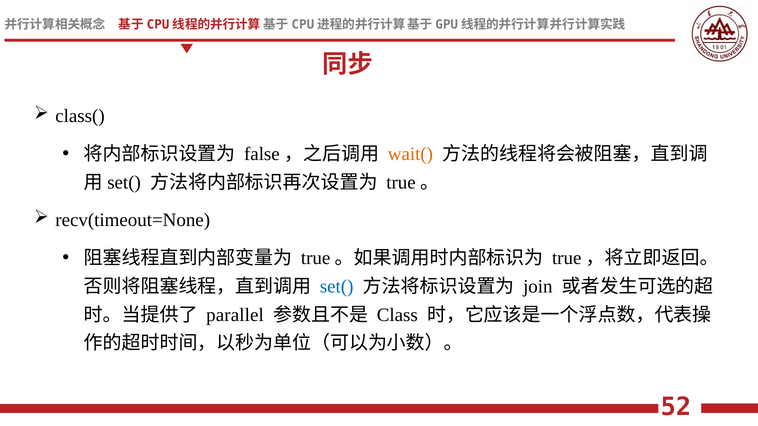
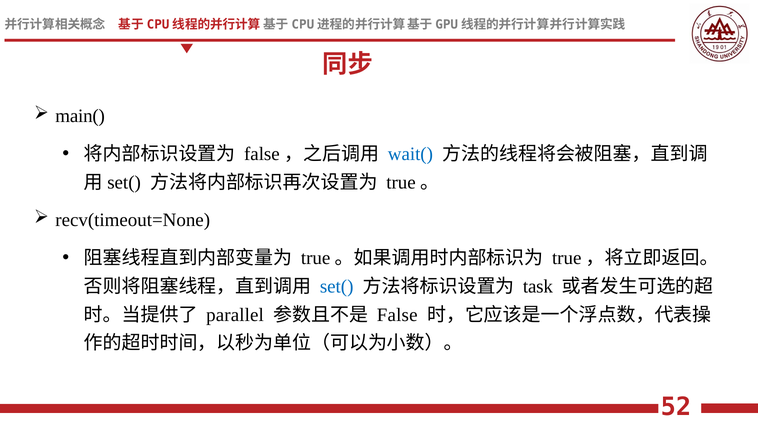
class(: class( -> main( (80, 116)
wait( colour: orange -> blue (410, 154)
join: join -> task (538, 287)
Class: Class -> False (397, 315)
